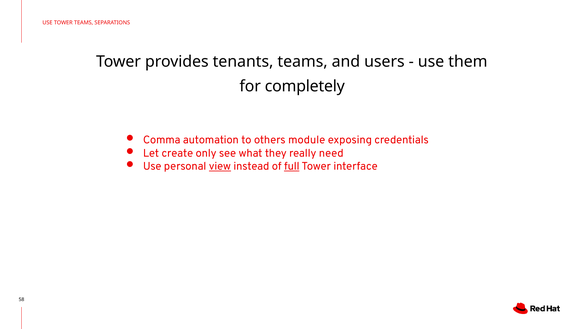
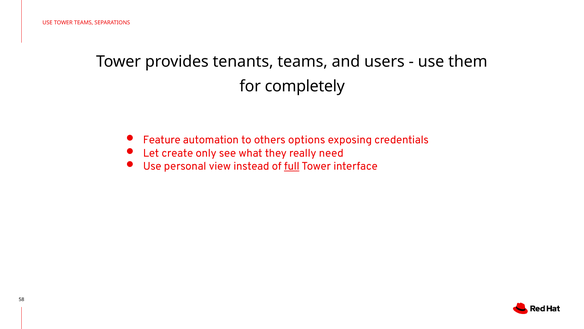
Comma: Comma -> Feature (162, 140)
module: module -> options (307, 140)
view underline: present -> none (220, 166)
